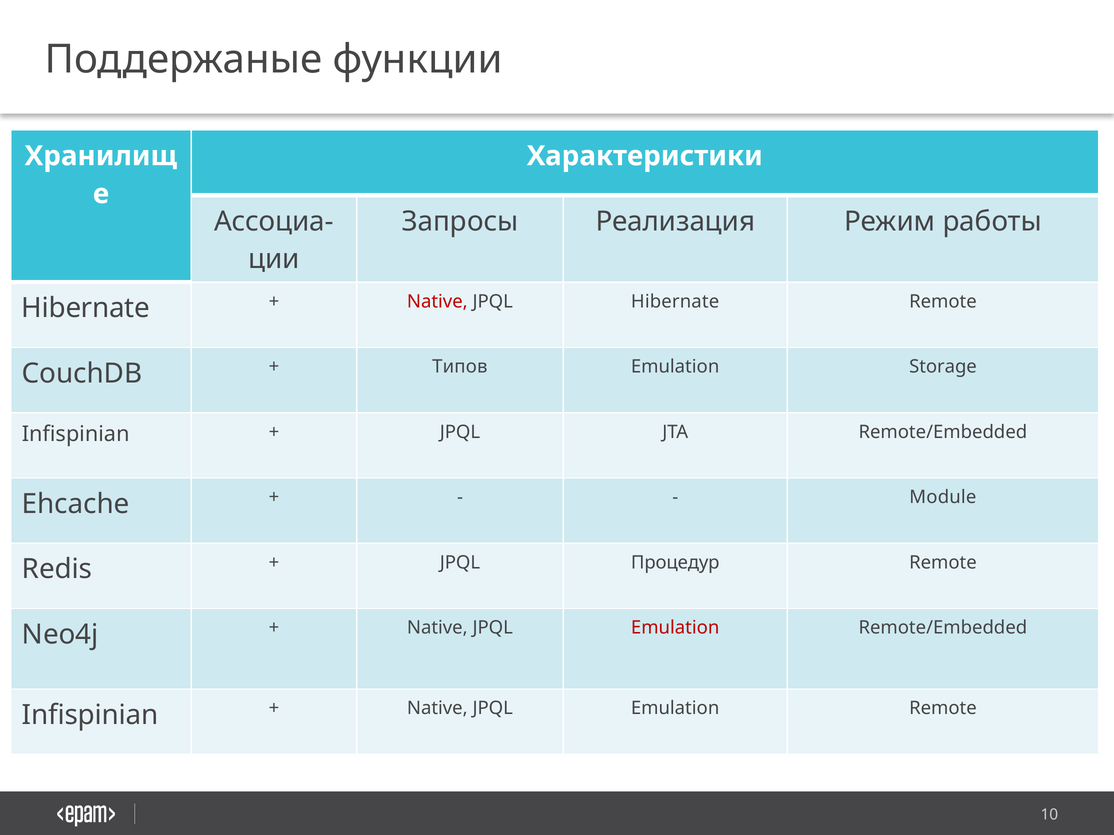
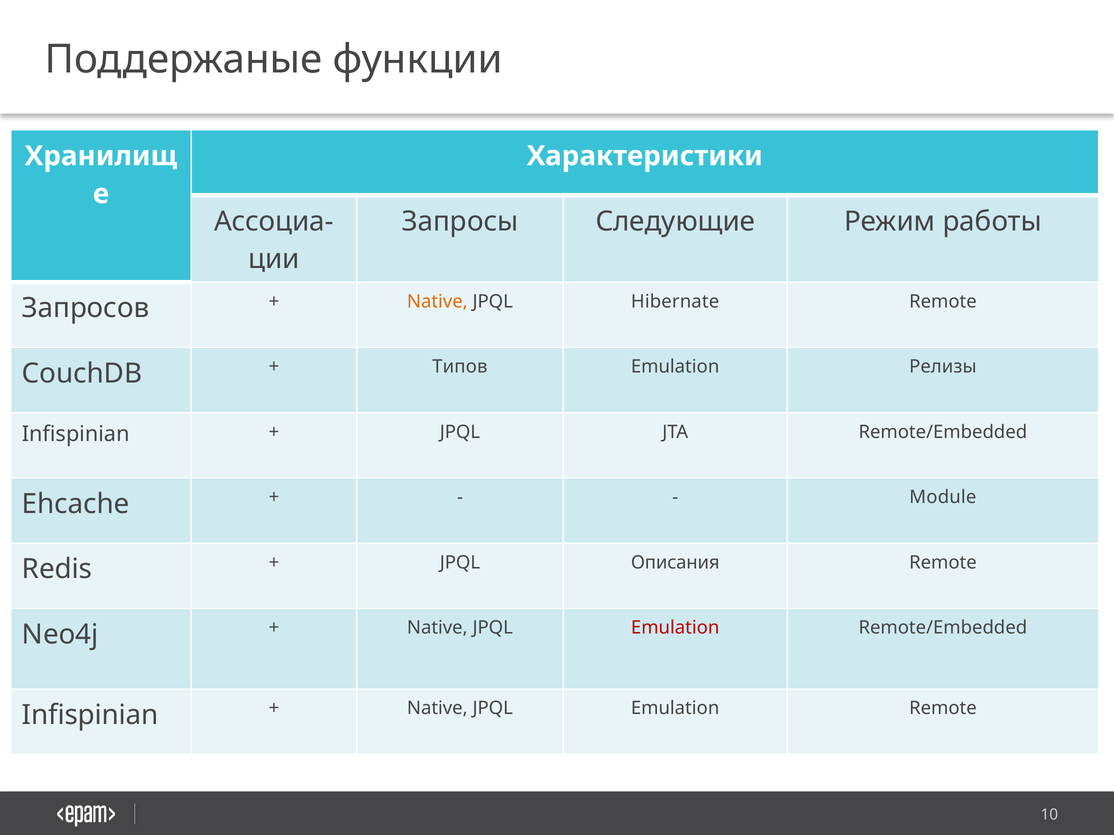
Реализация: Реализация -> Следующие (675, 221)
Hibernate: Hibernate -> Запросов (86, 308)
Native colour: red -> orange (437, 302)
Storage: Storage -> Релизы (943, 367)
Процедур: Процедур -> Описания (675, 563)
